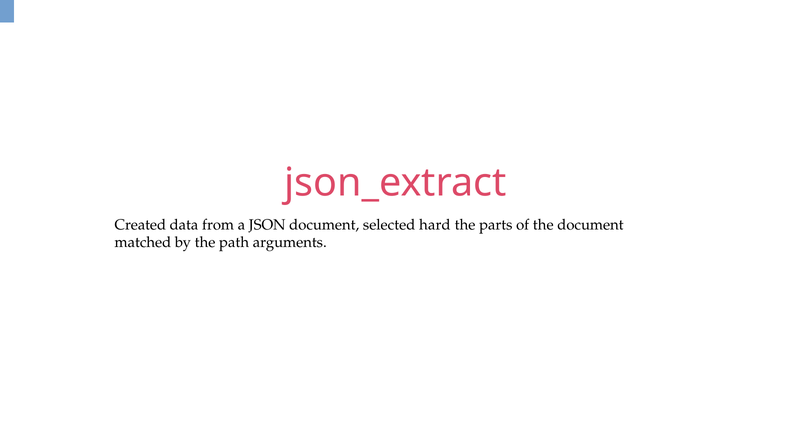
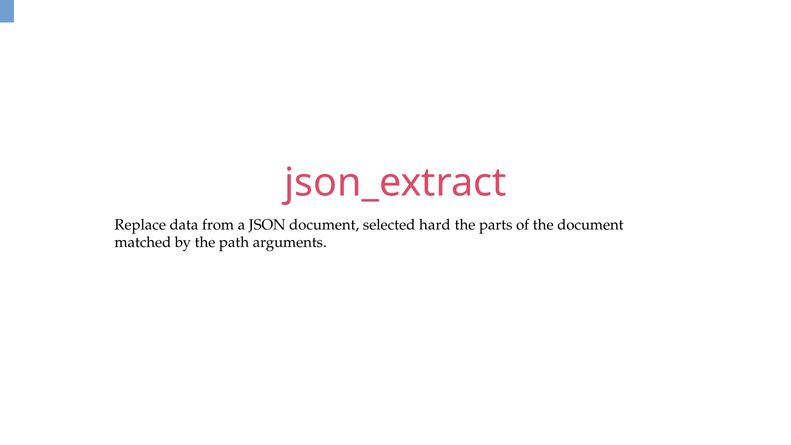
Created: Created -> Replace (140, 225)
